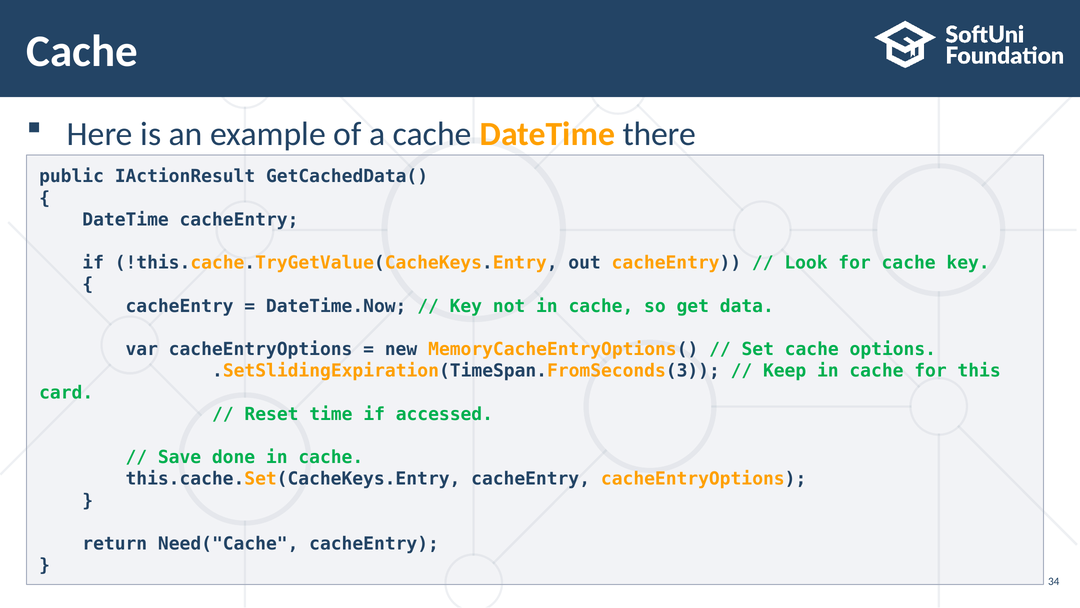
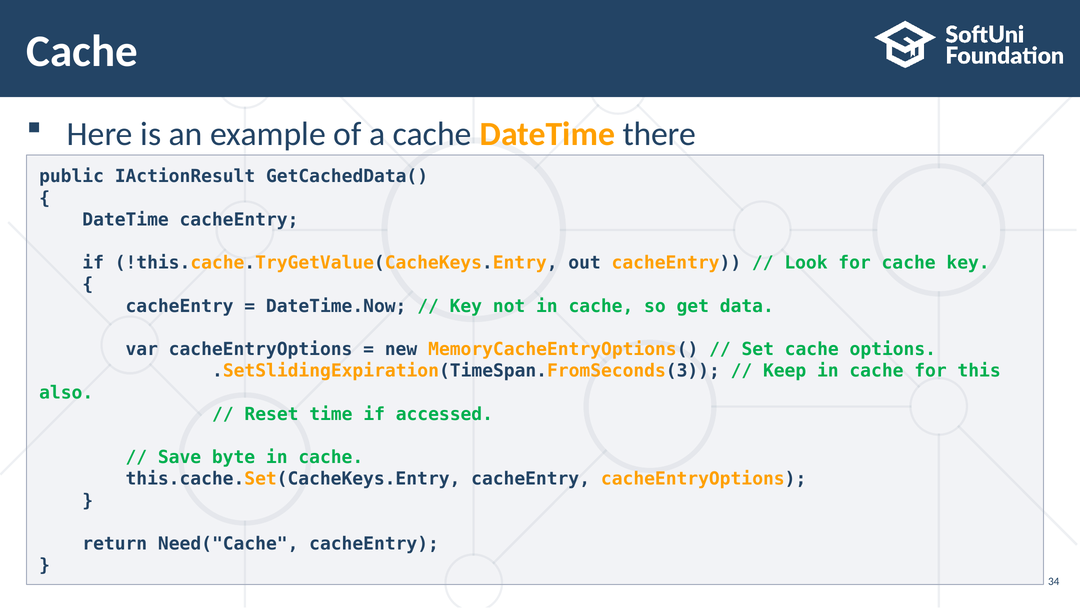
card: card -> also (66, 392)
done: done -> byte (234, 457)
